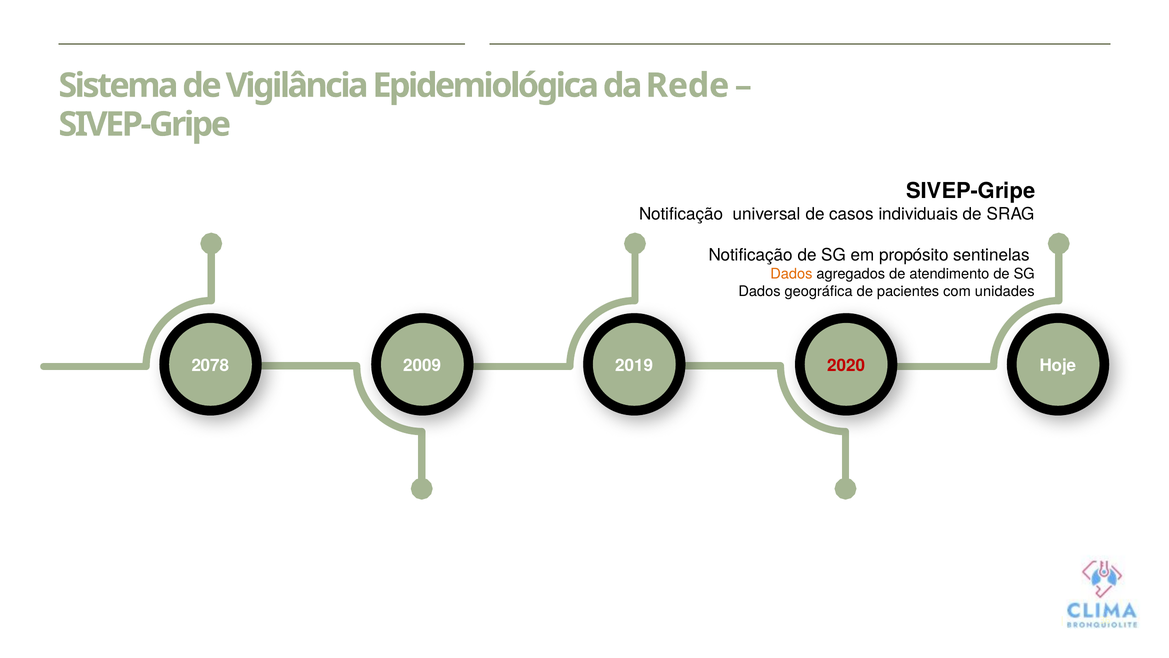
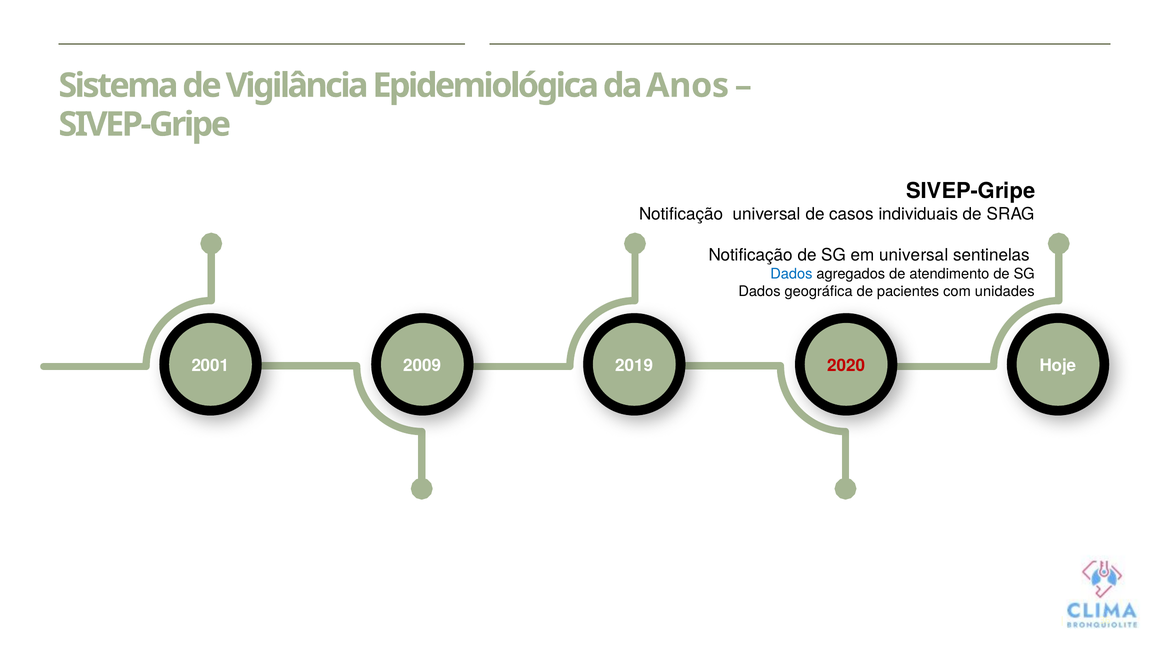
Rede: Rede -> Anos (688, 86)
em propósito: propósito -> universal (914, 255)
Dados colour: orange -> blue (791, 274)
2078: 2078 -> 2001 (210, 365)
